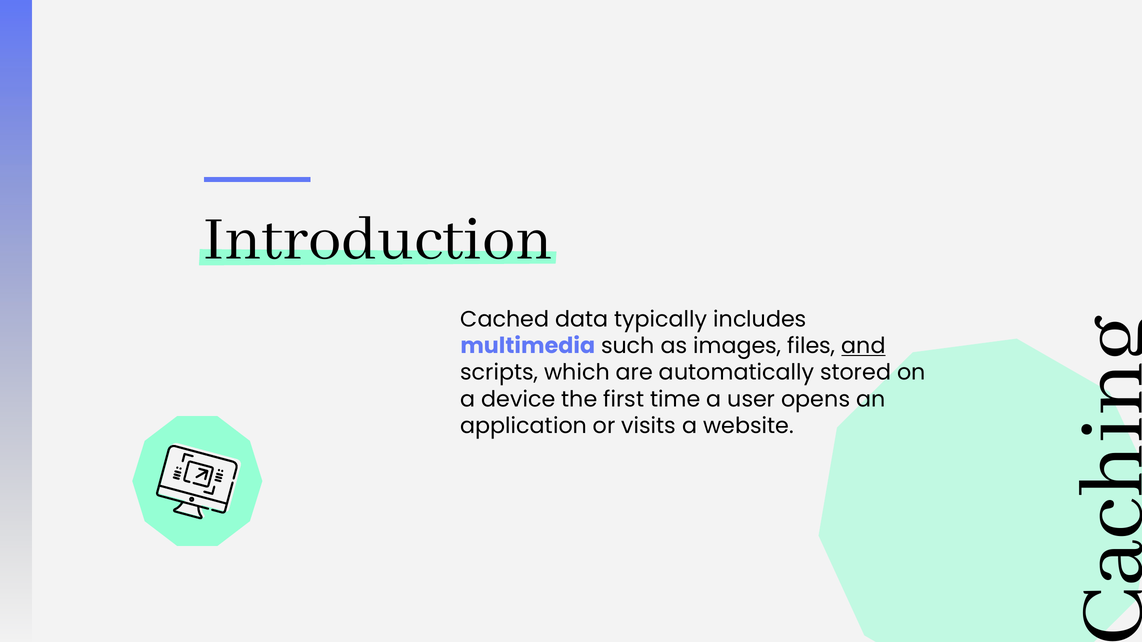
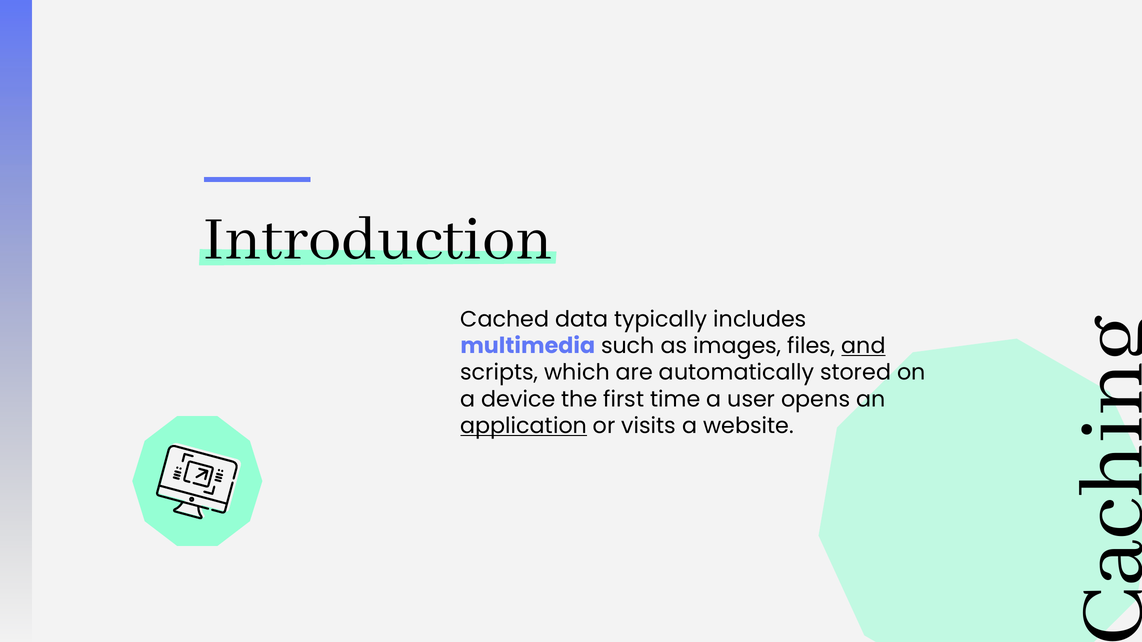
application underline: none -> present (524, 426)
